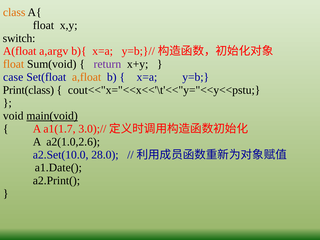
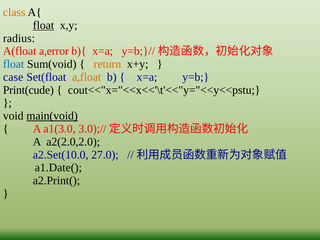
float underline: none -> present (43, 25)
switch: switch -> radius (19, 38)
a,argv: a,argv -> a,error (54, 51)
float colour: orange -> blue (14, 64)
return colour: purple -> orange (107, 64)
Print(class: Print(class -> Print(cude (28, 90)
a1(1.7: a1(1.7 -> a1(3.0 (59, 129)
a2(1.0,2.6: a2(1.0,2.6 -> a2(2.0,2.0 (73, 142)
28.0: 28.0 -> 27.0 (105, 155)
